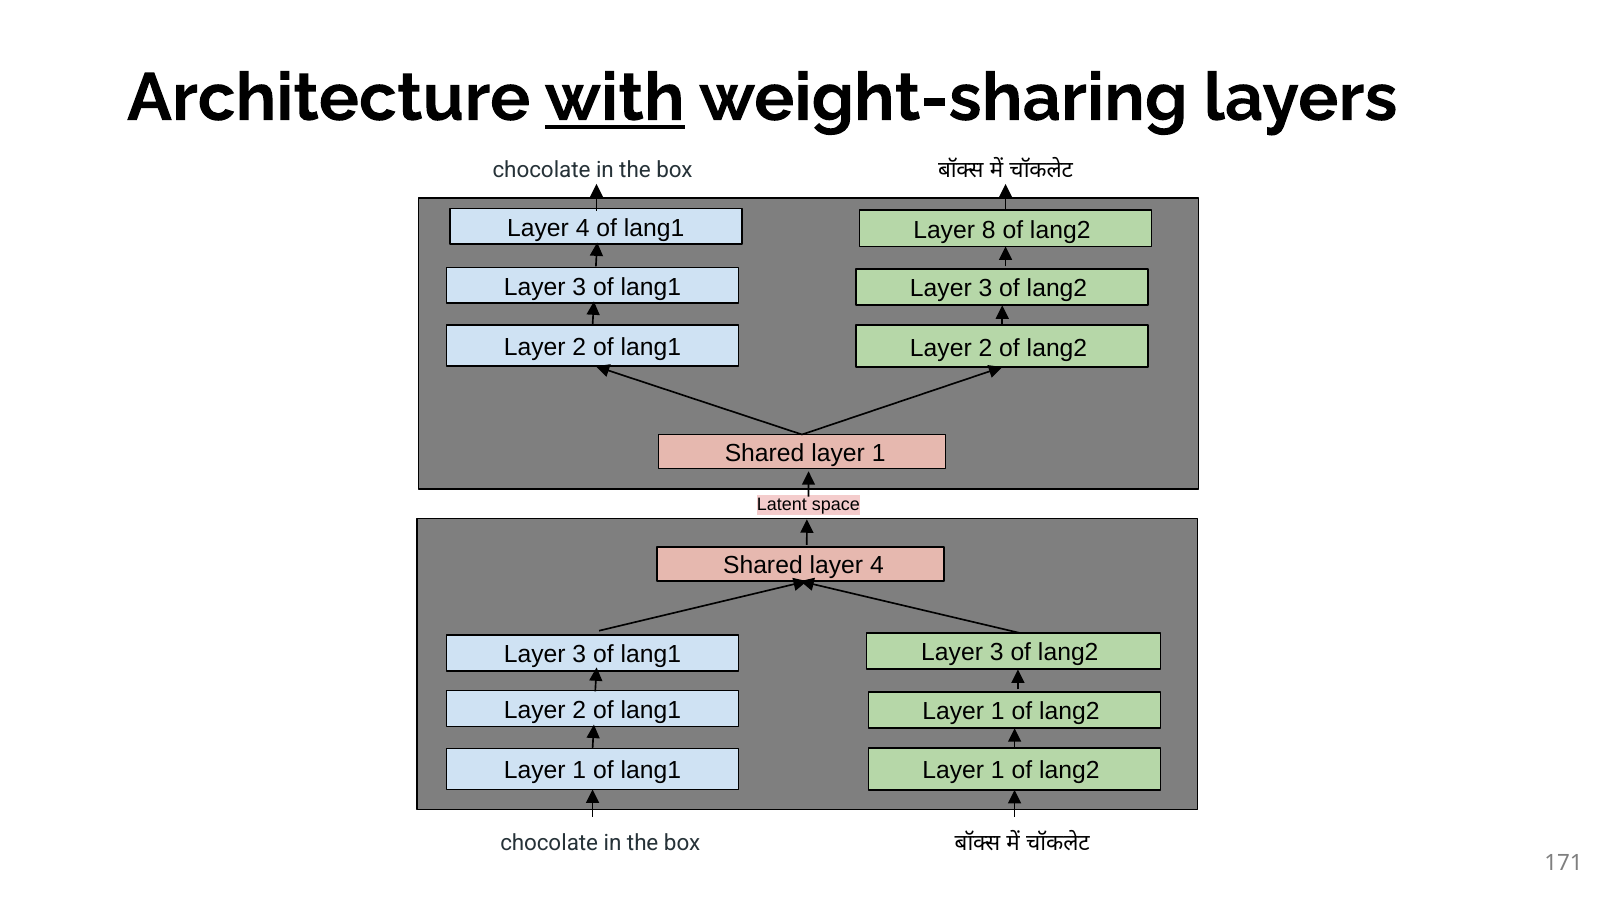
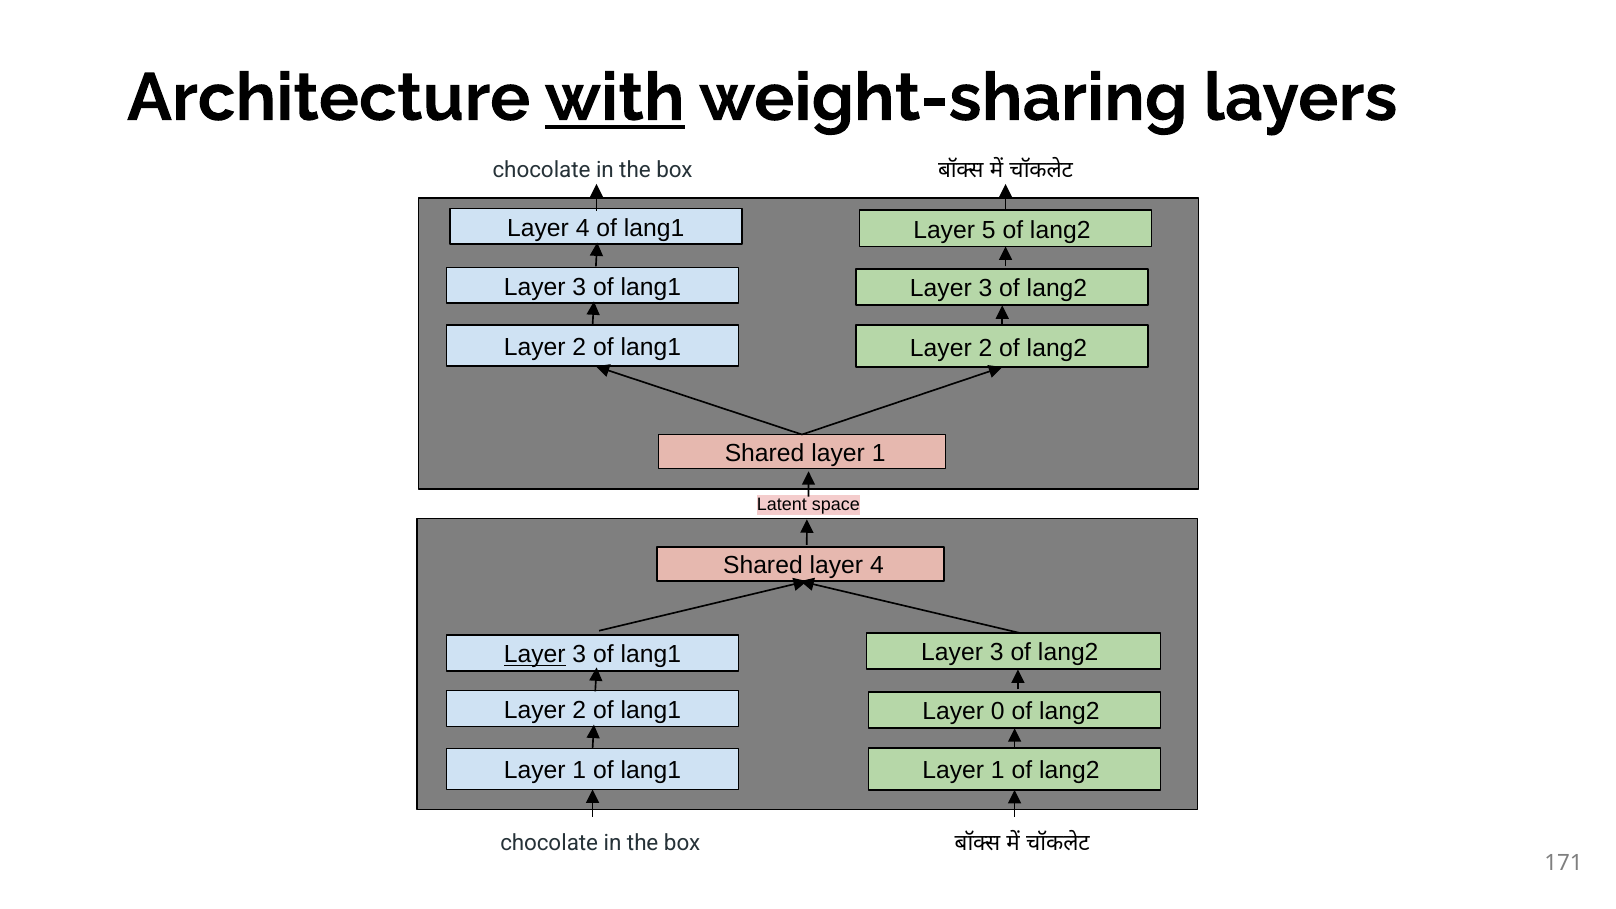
8: 8 -> 5 (989, 230)
Layer underline: none -> present (535, 655)
1: 1 -> 0 (998, 712)
